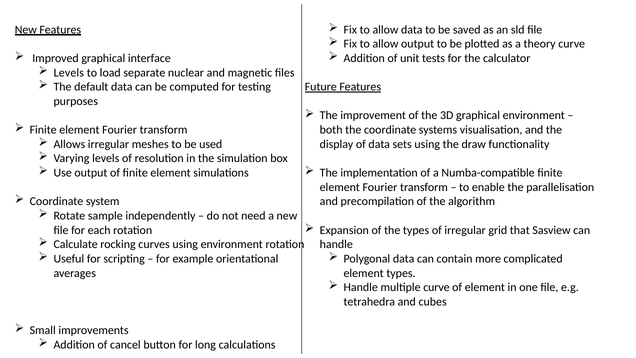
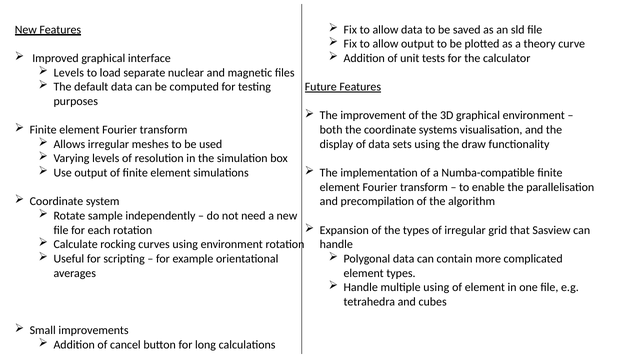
multiple curve: curve -> using (436, 287)
